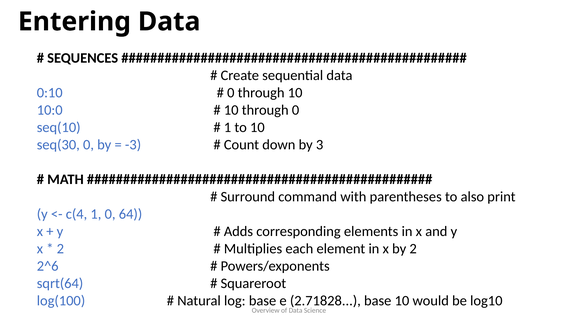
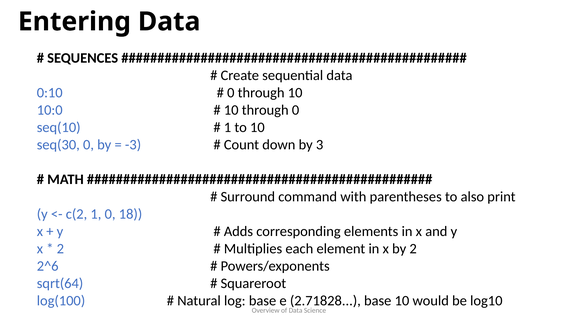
c(4: c(4 -> c(2 (77, 214)
64: 64 -> 18 (131, 214)
